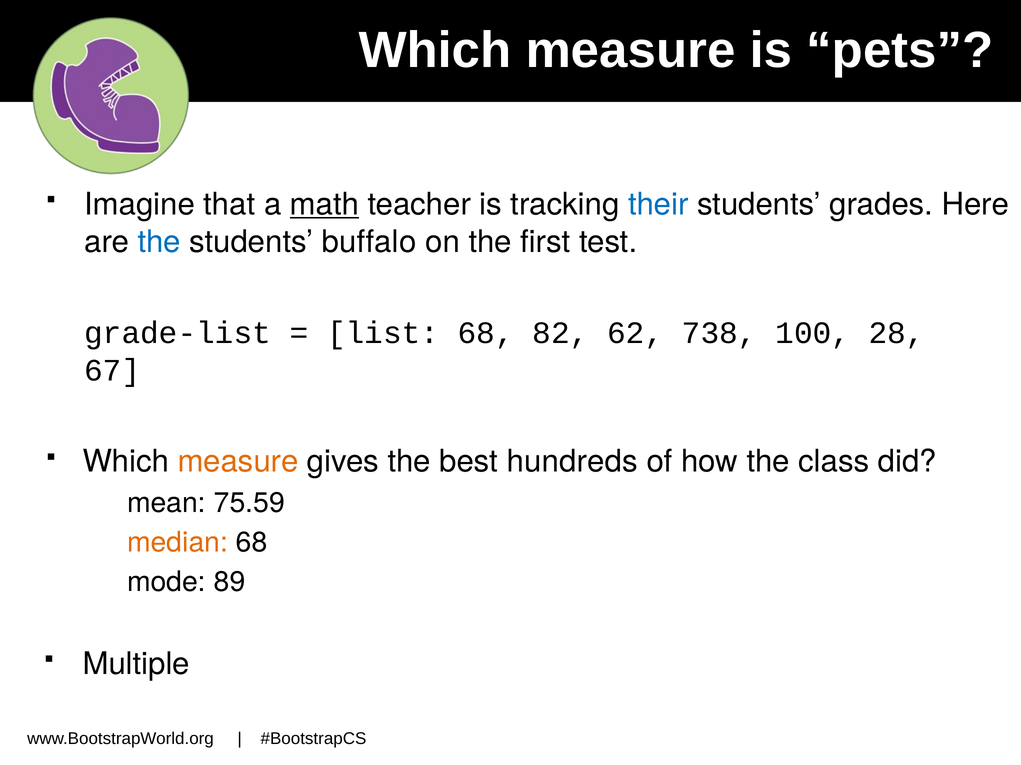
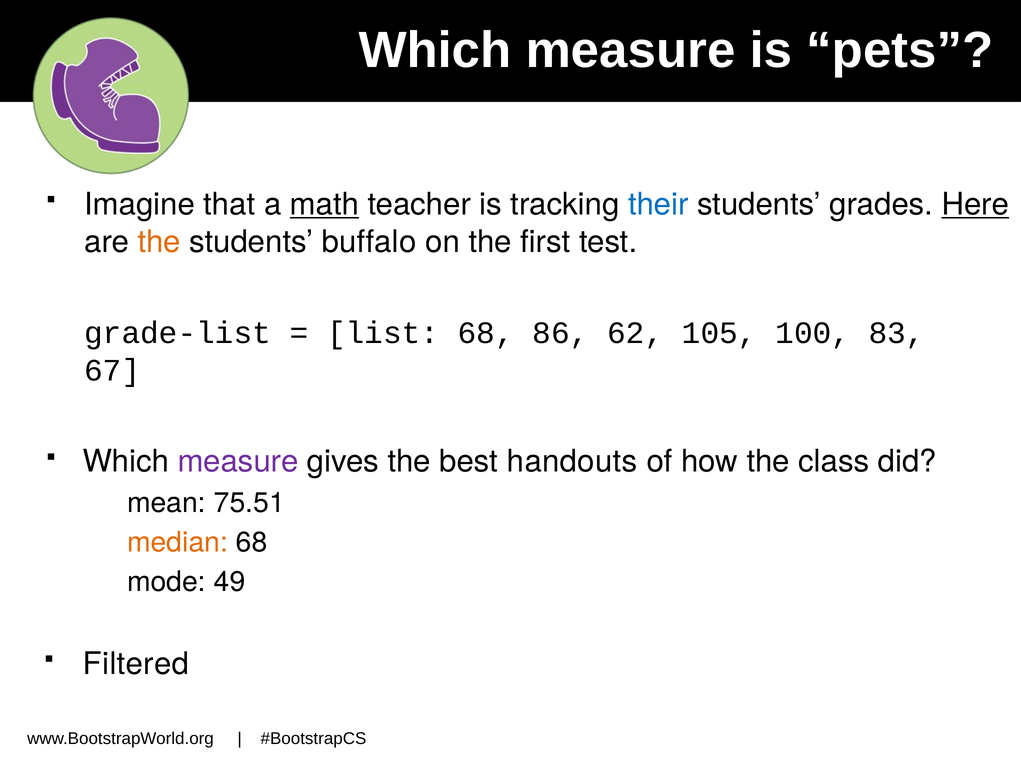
Here underline: none -> present (975, 205)
the colour: blue -> orange (159, 242)
82: 82 -> 86 (561, 333)
738: 738 -> 105 (719, 333)
28: 28 -> 83 (897, 333)
measure colour: orange -> purple (238, 462)
hundreds: hundreds -> handouts (572, 462)
75.59: 75.59 -> 75.51 (249, 503)
89: 89 -> 49 (230, 583)
Multiple: Multiple -> Filtered (136, 665)
